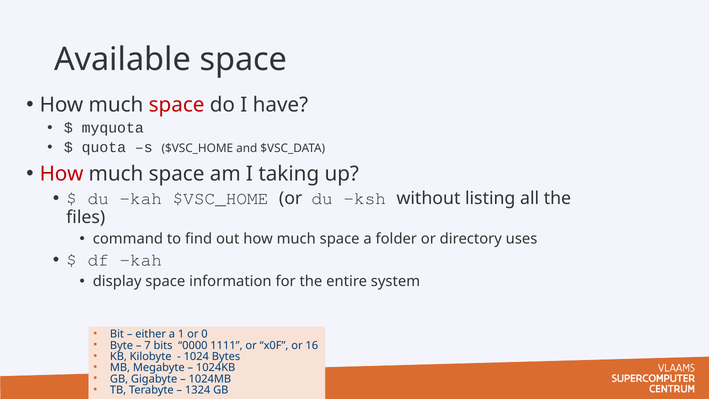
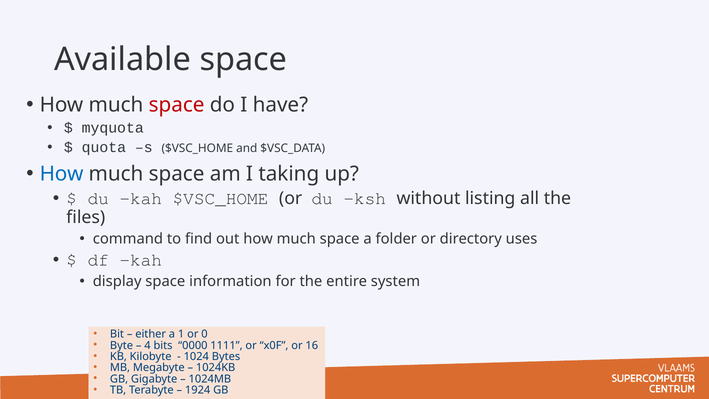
How colour: red -> blue (62, 174)
7: 7 -> 4 (148, 345)
1324: 1324 -> 1924 (198, 390)
